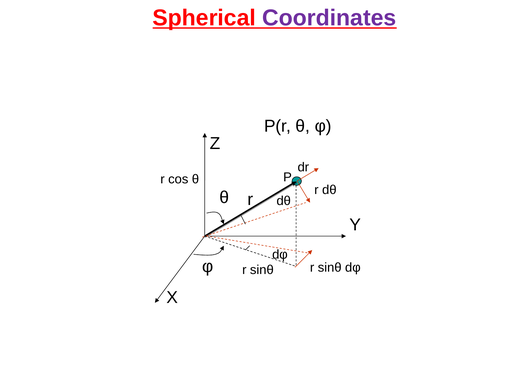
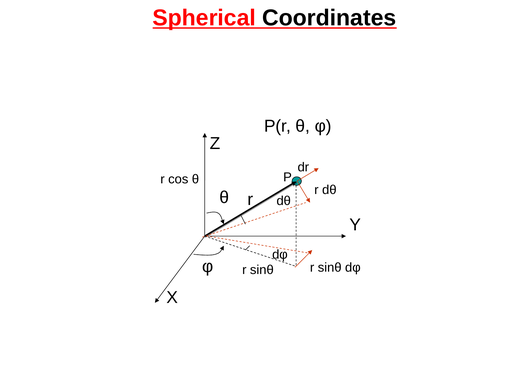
Coordinates colour: purple -> black (329, 18)
